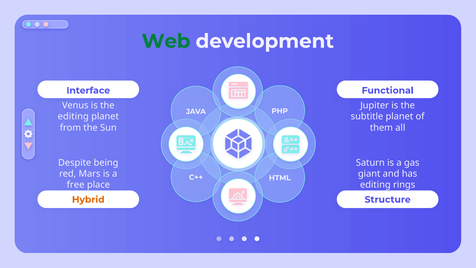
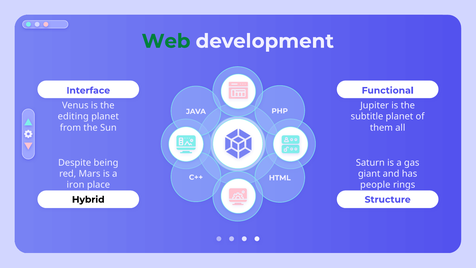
free: free -> iron (76, 185)
editing: editing -> people (375, 185)
Hybrid colour: orange -> black (88, 199)
